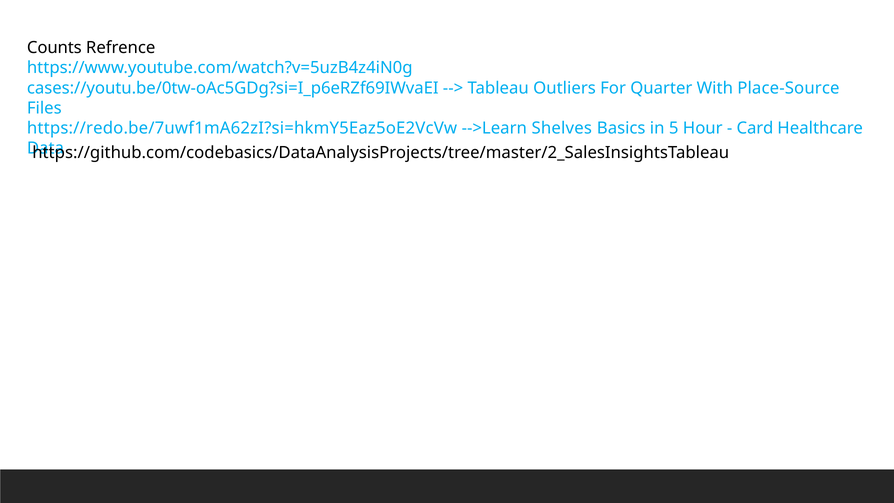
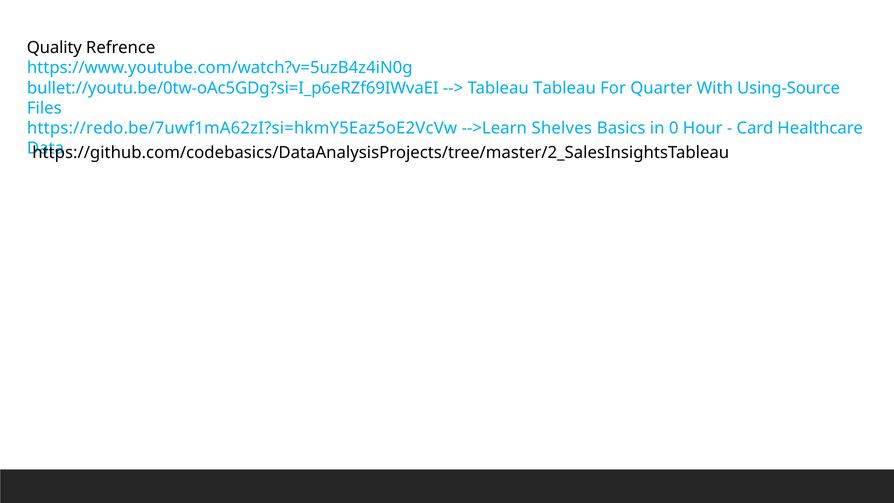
Counts: Counts -> Quality (54, 48)
cases://youtu.be/0tw-oAc5GDg?si=I_p6eRZf69IWvaEI: cases://youtu.be/0tw-oAc5GDg?si=I_p6eRZf69IWvaEI -> bullet://youtu.be/0tw-oAc5GDg?si=I_p6eRZf69IWvaEI (233, 88)
Tableau Outliers: Outliers -> Tableau (565, 88)
Place-Source: Place-Source -> Using-Source (789, 88)
5: 5 -> 0 (674, 128)
